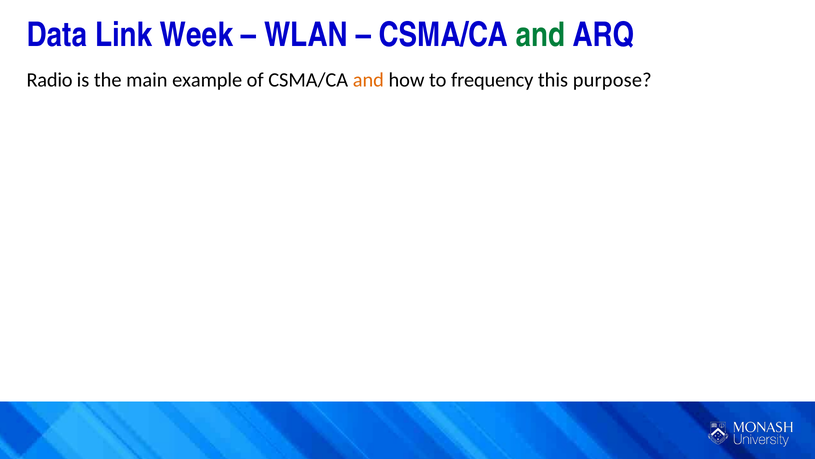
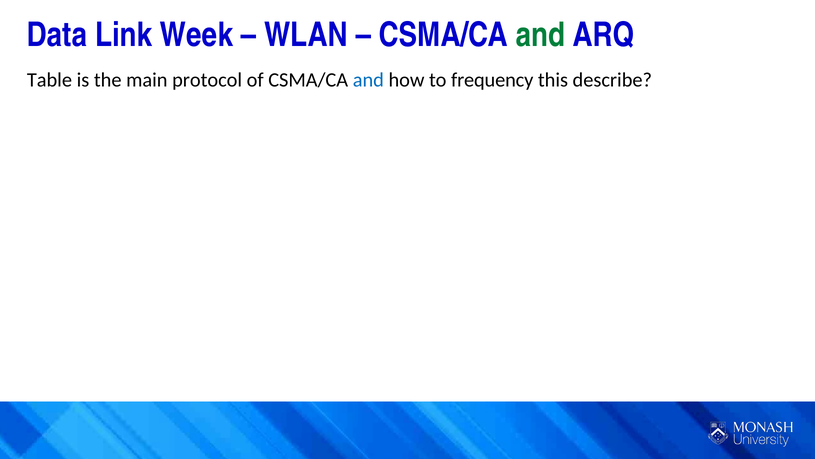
Radio: Radio -> Table (49, 80)
example: example -> protocol (207, 80)
and colour: orange -> blue (368, 80)
purpose: purpose -> describe (612, 80)
